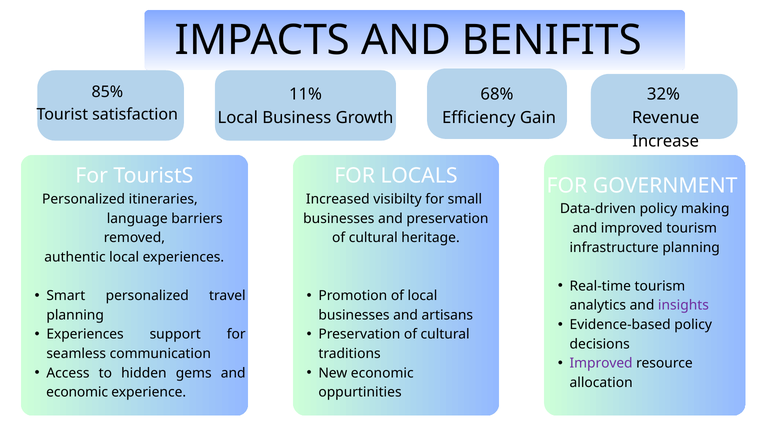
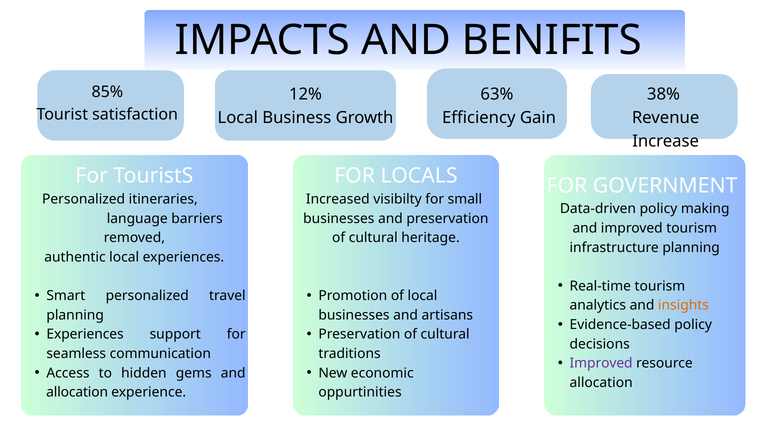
11%: 11% -> 12% (306, 94)
68%: 68% -> 63% (497, 95)
32%: 32% -> 38% (663, 95)
insights colour: purple -> orange (683, 306)
economic: economic -> allocation (77, 393)
